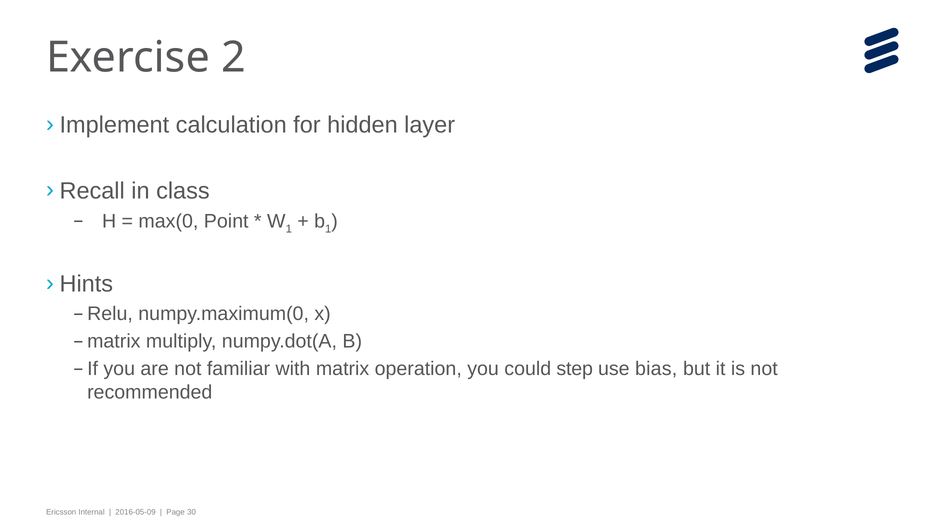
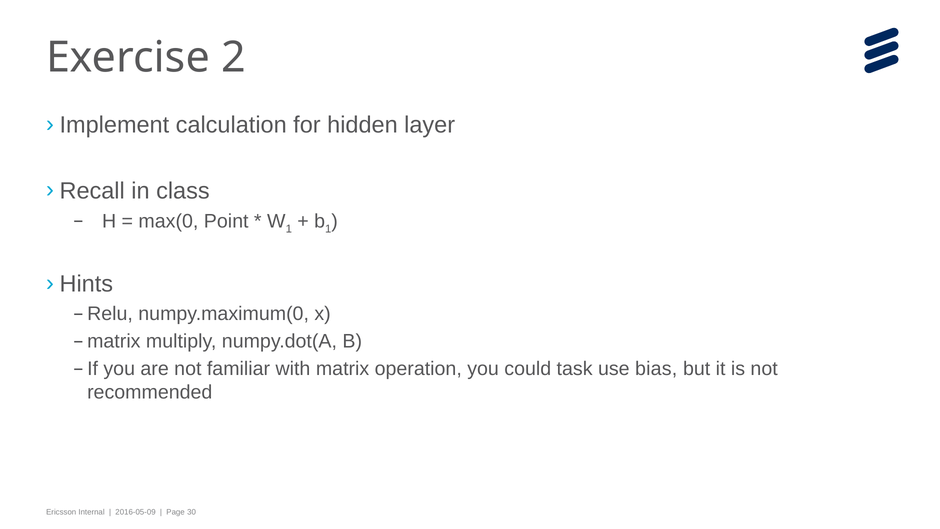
step: step -> task (575, 368)
